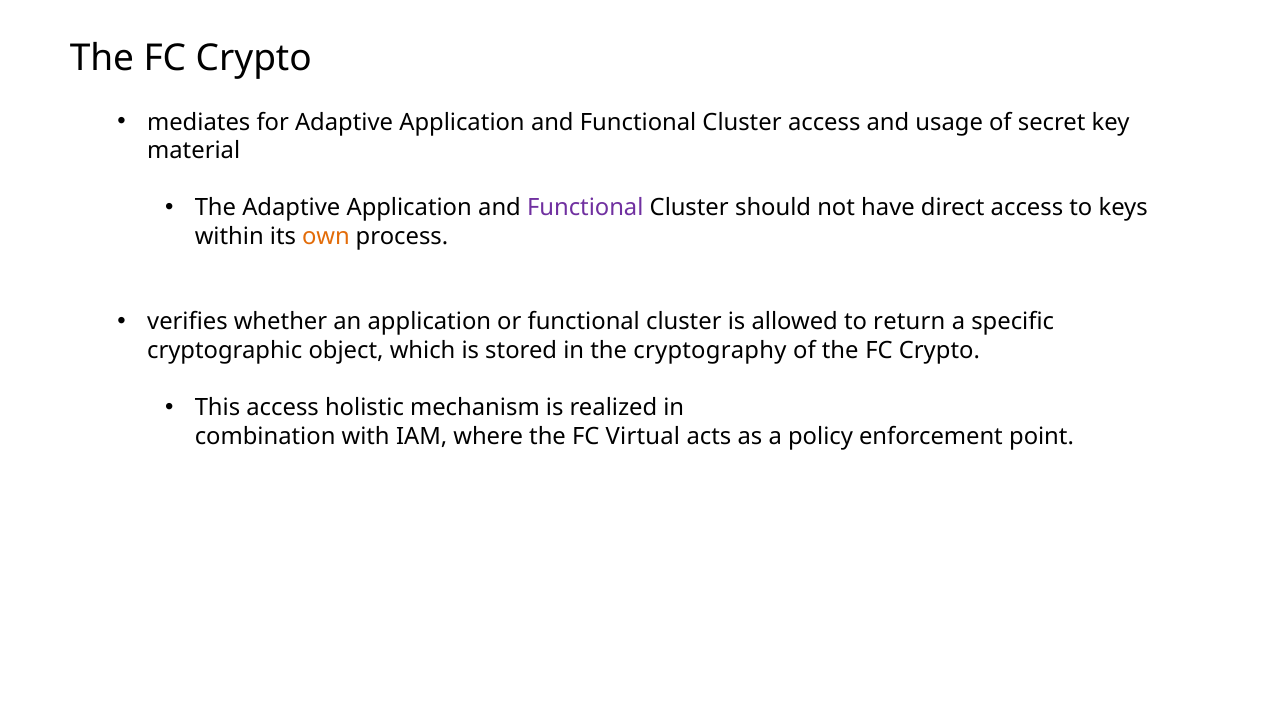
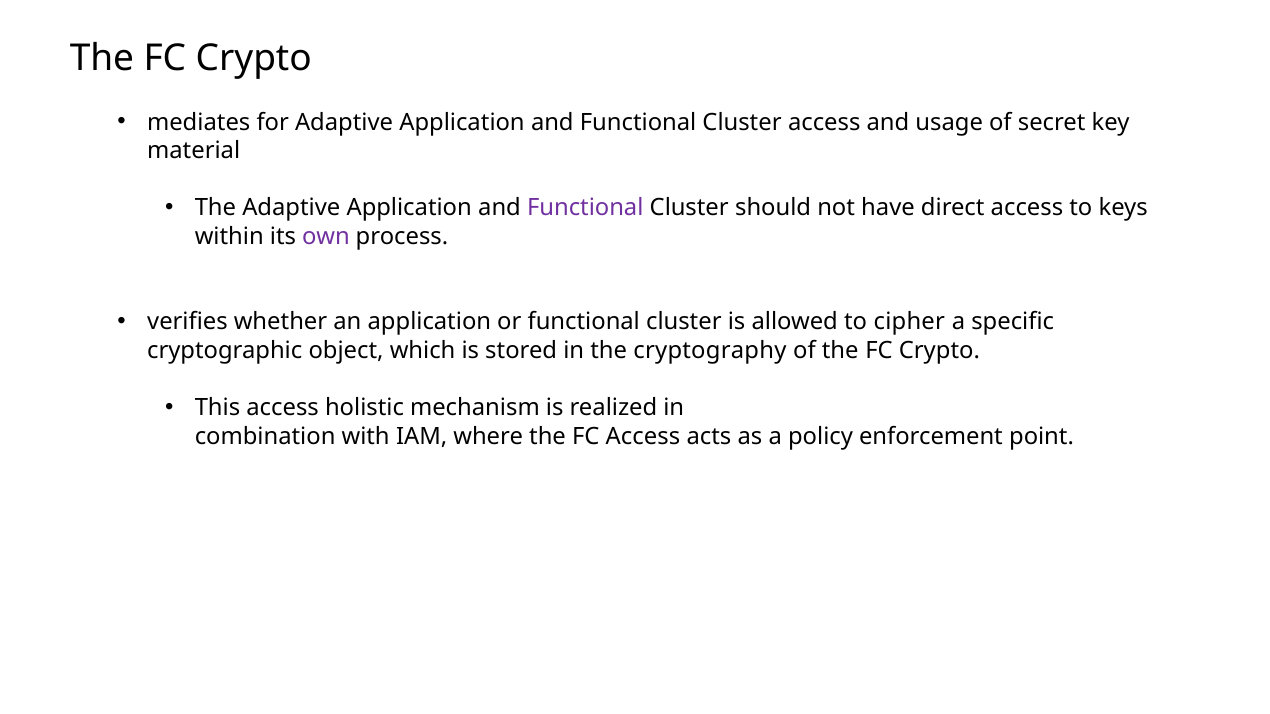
own colour: orange -> purple (326, 237)
return: return -> cipher (909, 322)
FC Virtual: Virtual -> Access (643, 437)
